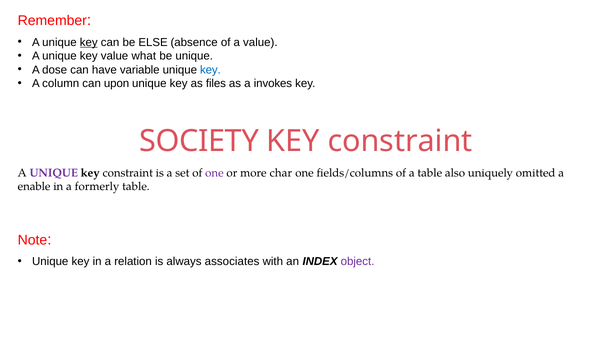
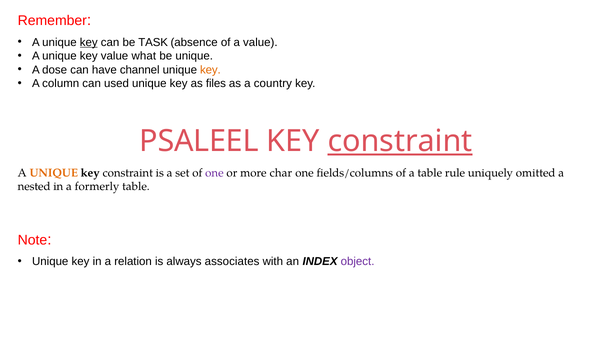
ELSE: ELSE -> TASK (153, 42)
variable: variable -> channel (140, 70)
key colour: blue -> orange (210, 70)
upon: upon -> used (117, 84)
invokes: invokes -> country (273, 84)
SOCIETY: SOCIETY -> PSALEEL (199, 141)
constraint underline: none -> present (400, 141)
UNIQUE colour: purple -> orange (54, 173)
also: also -> rule (455, 173)
enable: enable -> nested (34, 187)
